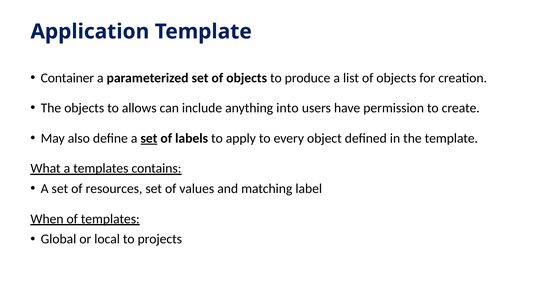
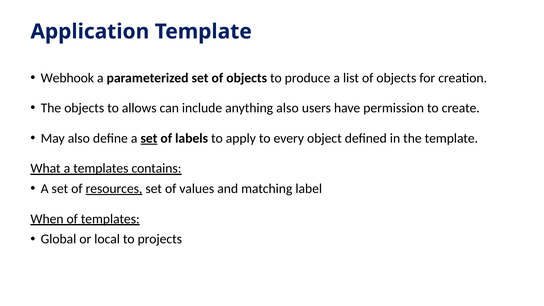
Container: Container -> Webhook (67, 78)
anything into: into -> also (287, 108)
resources underline: none -> present (114, 189)
